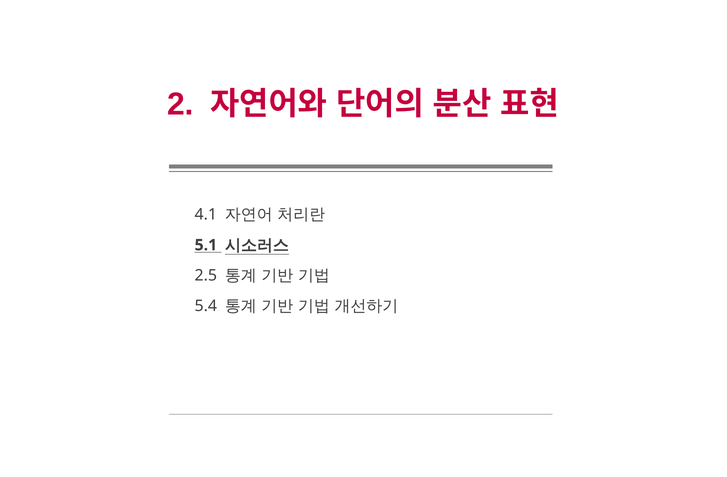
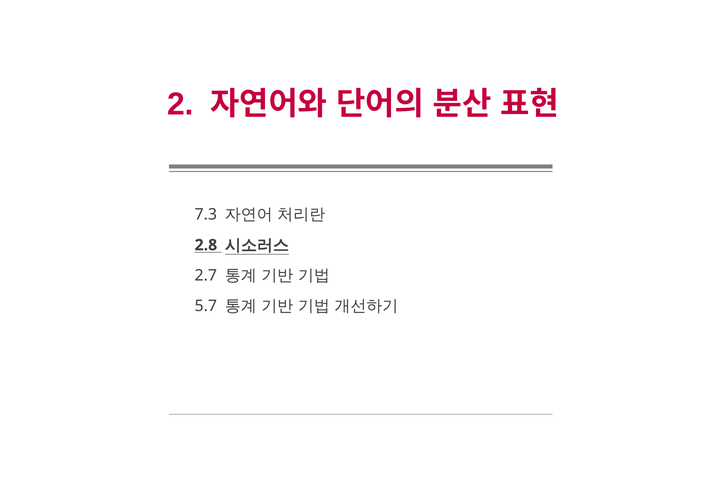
4.1: 4.1 -> 7.3 (206, 215)
5.1: 5.1 -> 2.8 (206, 245)
2.5: 2.5 -> 2.7 (206, 276)
5.4: 5.4 -> 5.7 (206, 306)
